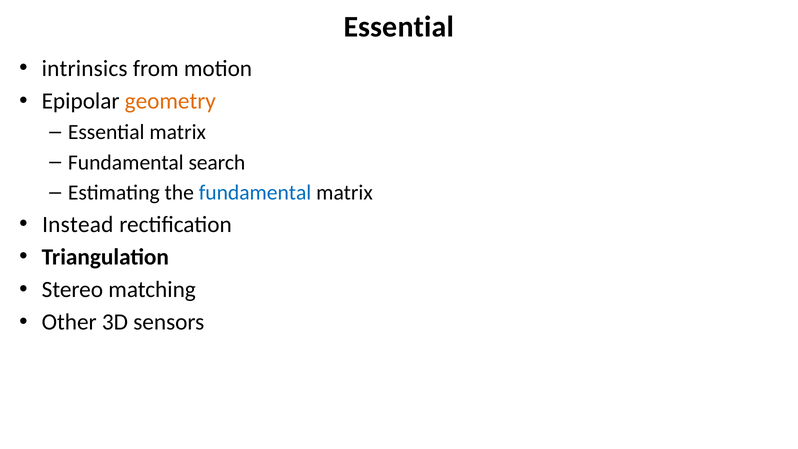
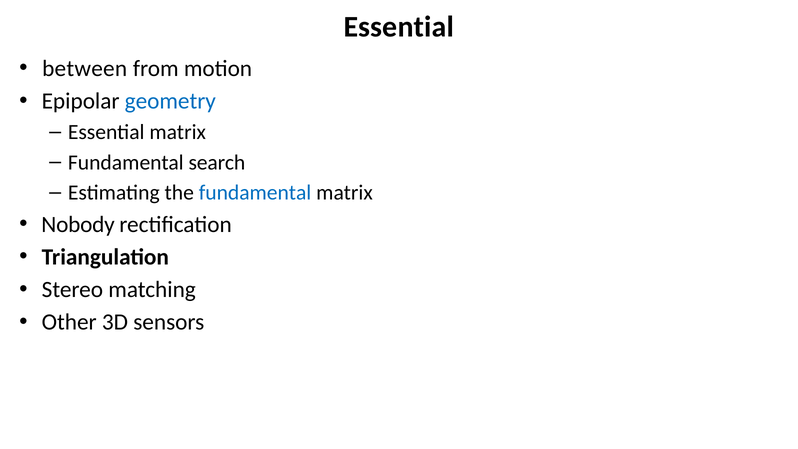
intrinsics: intrinsics -> between (85, 68)
geometry colour: orange -> blue (170, 101)
Instead: Instead -> Nobody (78, 224)
